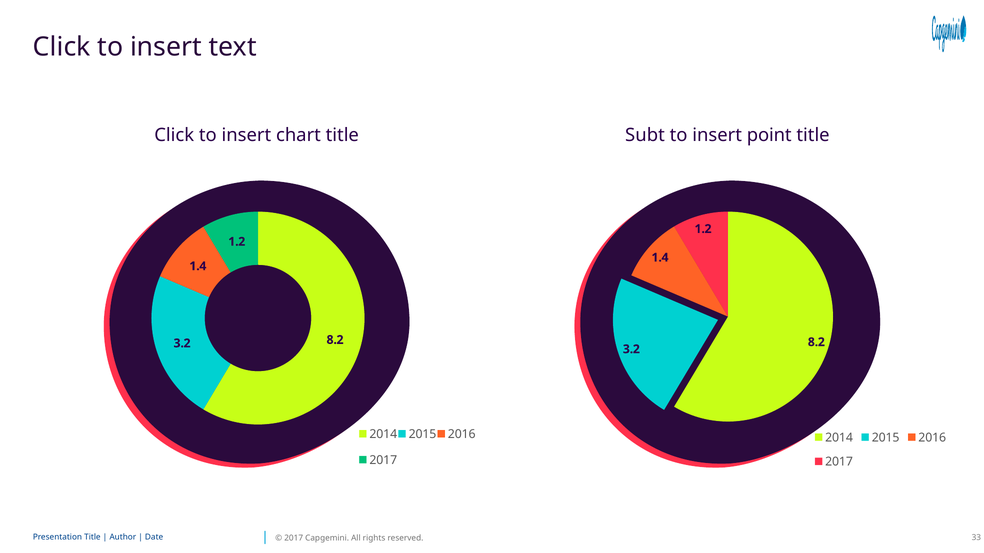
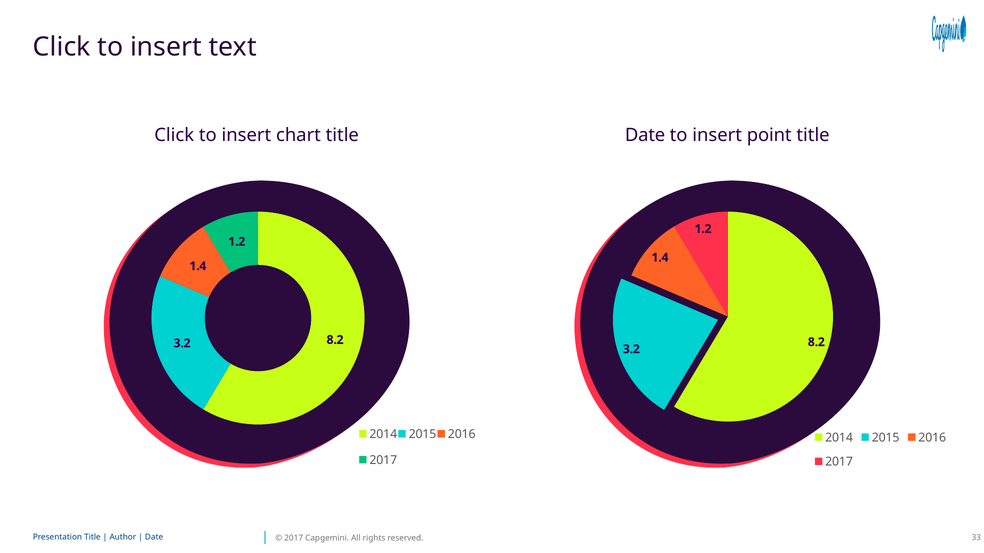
Subt: Subt -> Date (645, 135)
